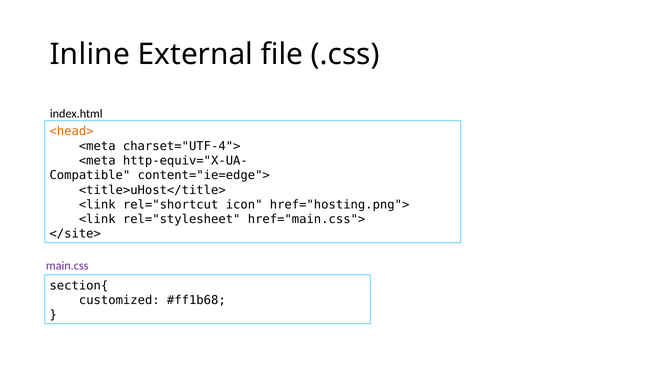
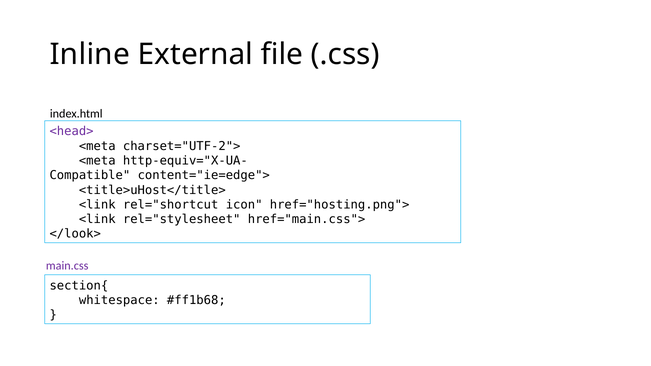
<head> colour: orange -> purple (72, 132)
charset="UTF-4">: charset="UTF-4"> -> charset="UTF-2"> (182, 146)
</site>: </site> -> </look> (75, 234)
customized: customized -> whitespace (119, 300)
